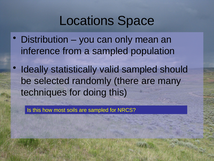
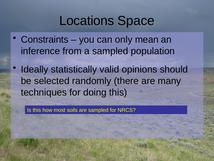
Distribution: Distribution -> Constraints (45, 40)
valid sampled: sampled -> opinions (140, 69)
